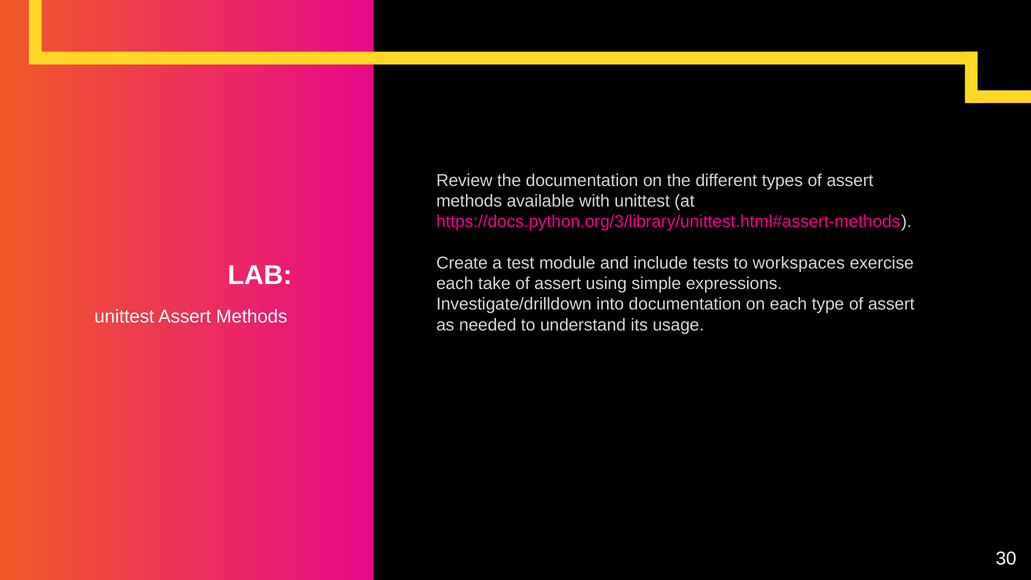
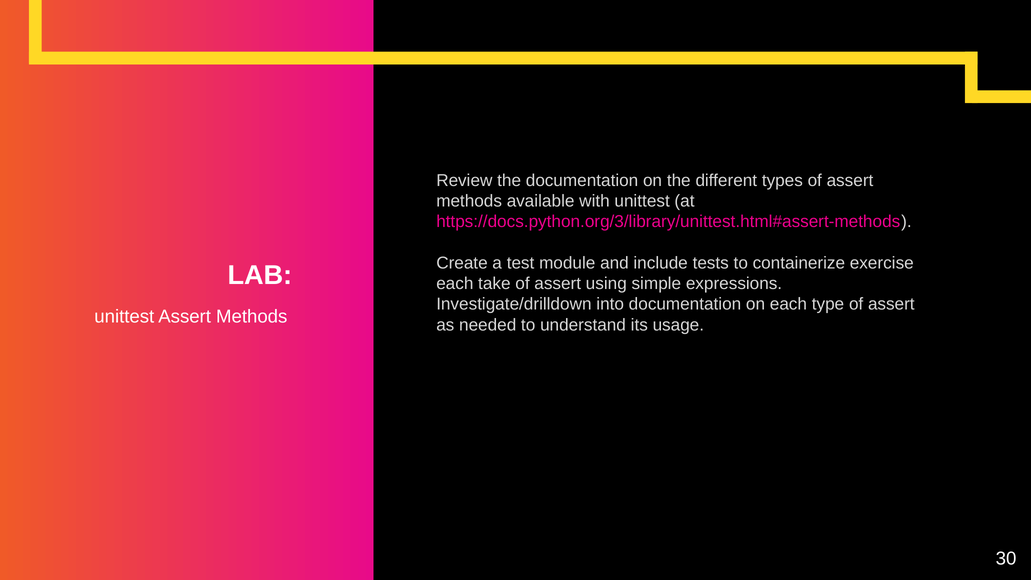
workspaces: workspaces -> containerize (799, 263)
